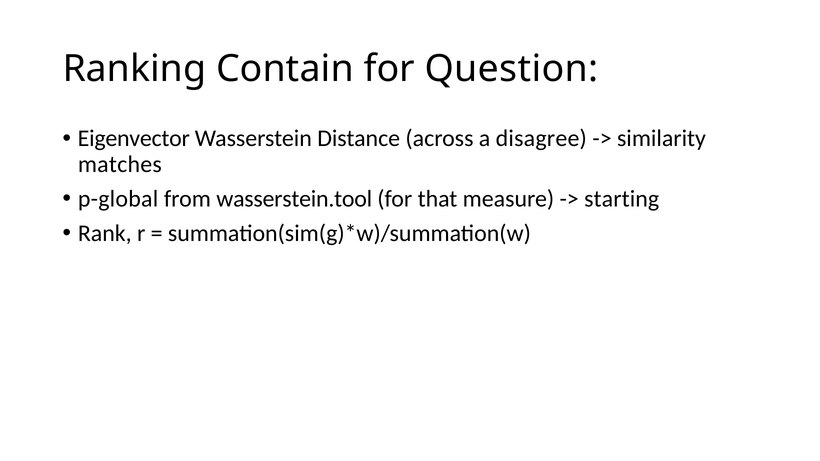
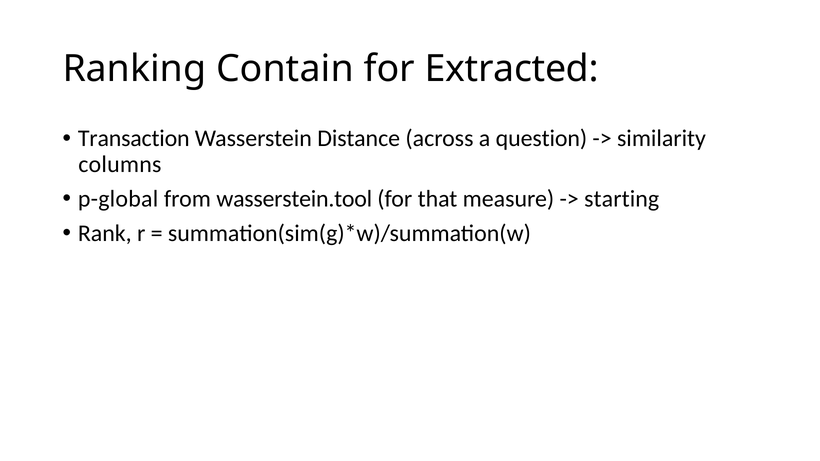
Question: Question -> Extracted (512, 69)
Eigenvector: Eigenvector -> Transaction (134, 139)
disagree: disagree -> question (541, 139)
matches: matches -> columns (120, 164)
